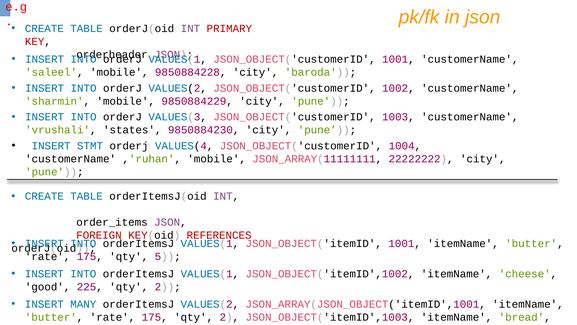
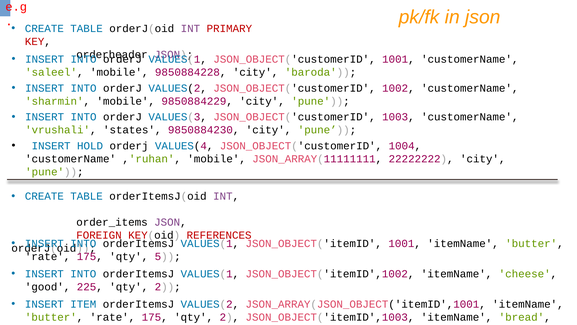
STMT: STMT -> HOLD (90, 146)
MANY: MANY -> ITEM (83, 304)
